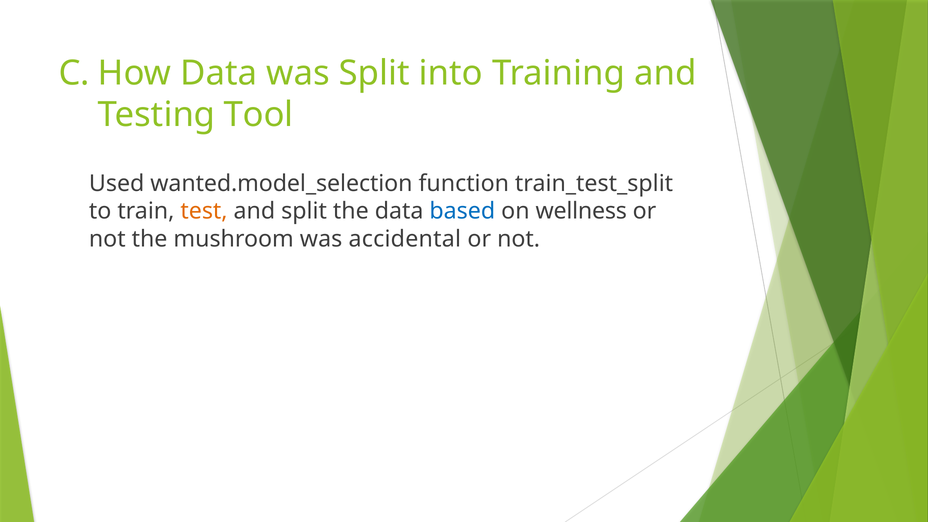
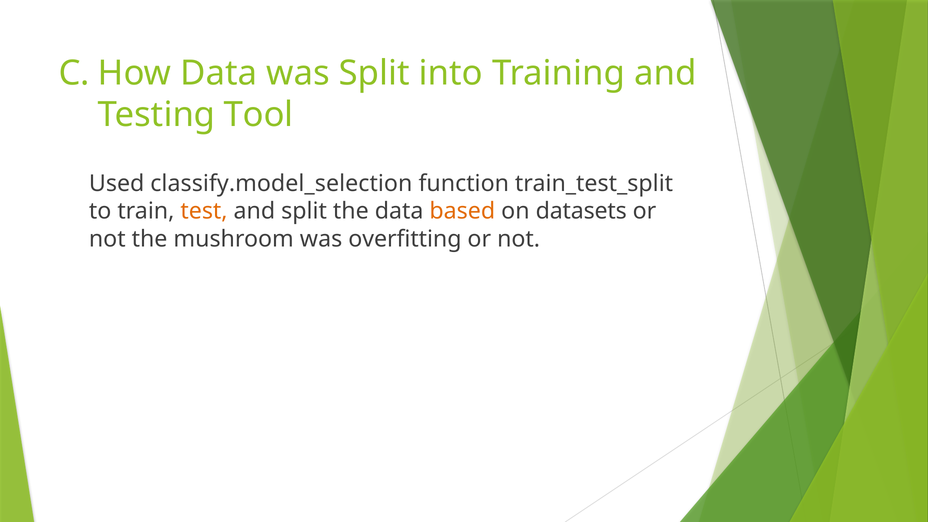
wanted.model_selection: wanted.model_selection -> classify.model_selection (281, 183)
based colour: blue -> orange (462, 211)
wellness: wellness -> datasets (581, 211)
accidental: accidental -> overfitting (405, 239)
